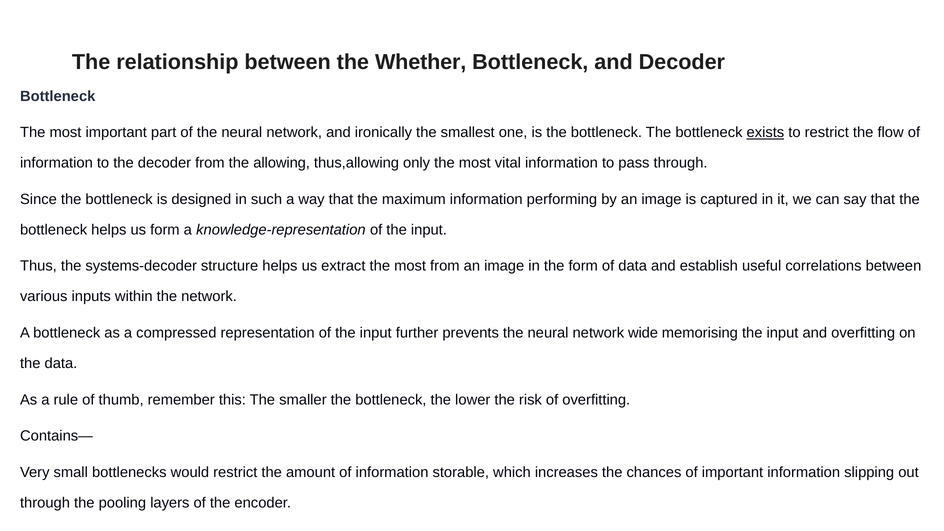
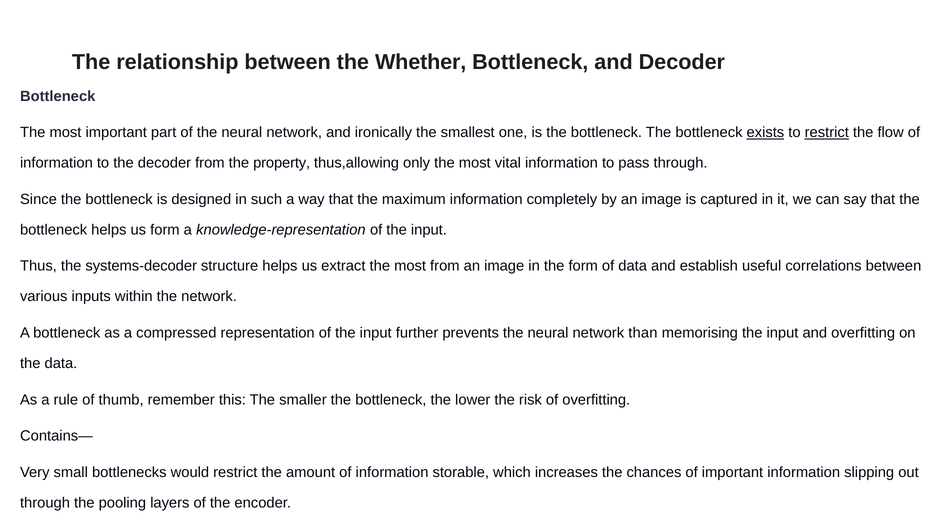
restrict underline: none -> present (827, 132)
allowing: allowing -> property (282, 163)
performing: performing -> completely (562, 199)
wide: wide -> than (643, 333)
